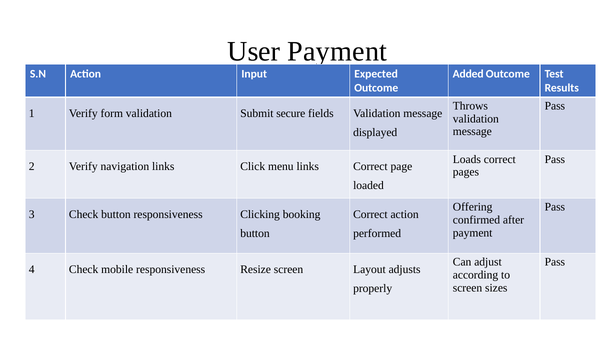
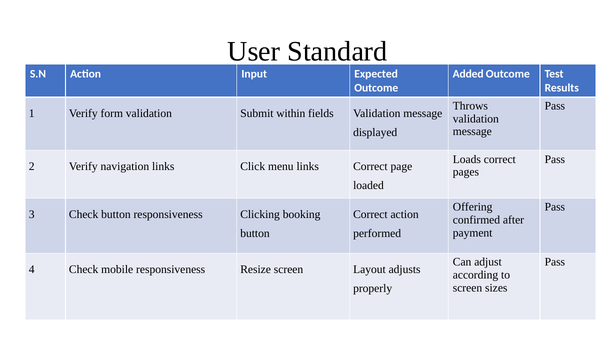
User Payment: Payment -> Standard (337, 52)
secure: secure -> within (291, 113)
